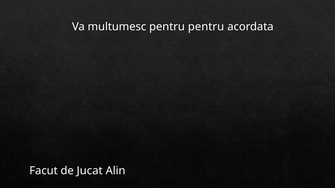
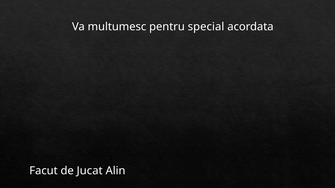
pentru pentru: pentru -> special (206, 27)
